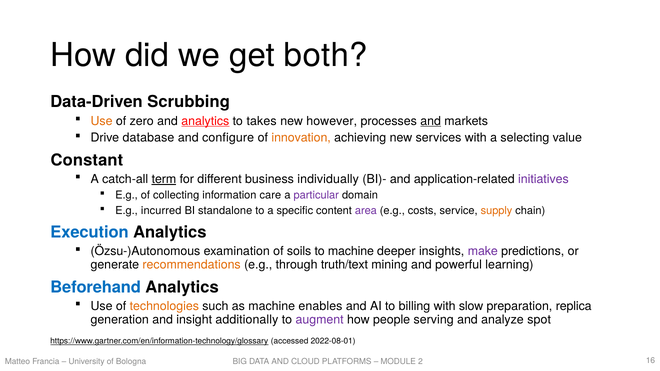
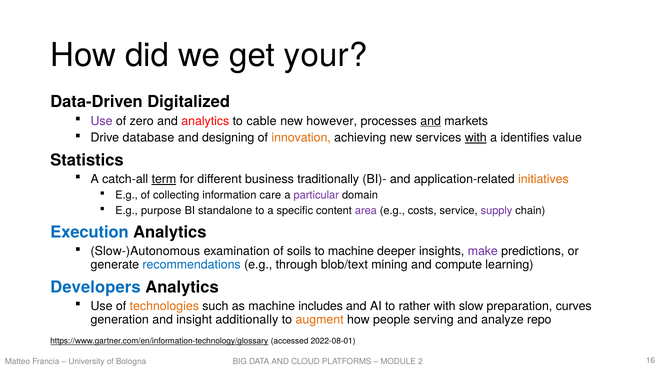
both: both -> your (326, 55)
Scrubbing: Scrubbing -> Digitalized (189, 102)
Use colour: orange -> purple (102, 121)
analytics underline: present -> none (205, 121)
takes: takes -> cable (262, 121)
configure: configure -> designing (228, 138)
with underline: none -> present (476, 138)
selecting: selecting -> identifies (525, 138)
Constant: Constant -> Statistics (87, 160)
individually: individually -> traditionally (328, 179)
initiatives colour: purple -> orange (543, 179)
incurred: incurred -> purpose (161, 211)
supply colour: orange -> purple (497, 211)
Özsu-)Autonomous: Özsu-)Autonomous -> Slow-)Autonomous (145, 251)
recommendations colour: orange -> blue (192, 265)
truth/text: truth/text -> blob/text (344, 265)
powerful: powerful -> compute (459, 265)
Beforehand: Beforehand -> Developers (95, 287)
enables: enables -> includes (321, 306)
billing: billing -> rather (415, 306)
replica: replica -> curves (574, 306)
augment colour: purple -> orange (320, 320)
spot: spot -> repo (539, 320)
